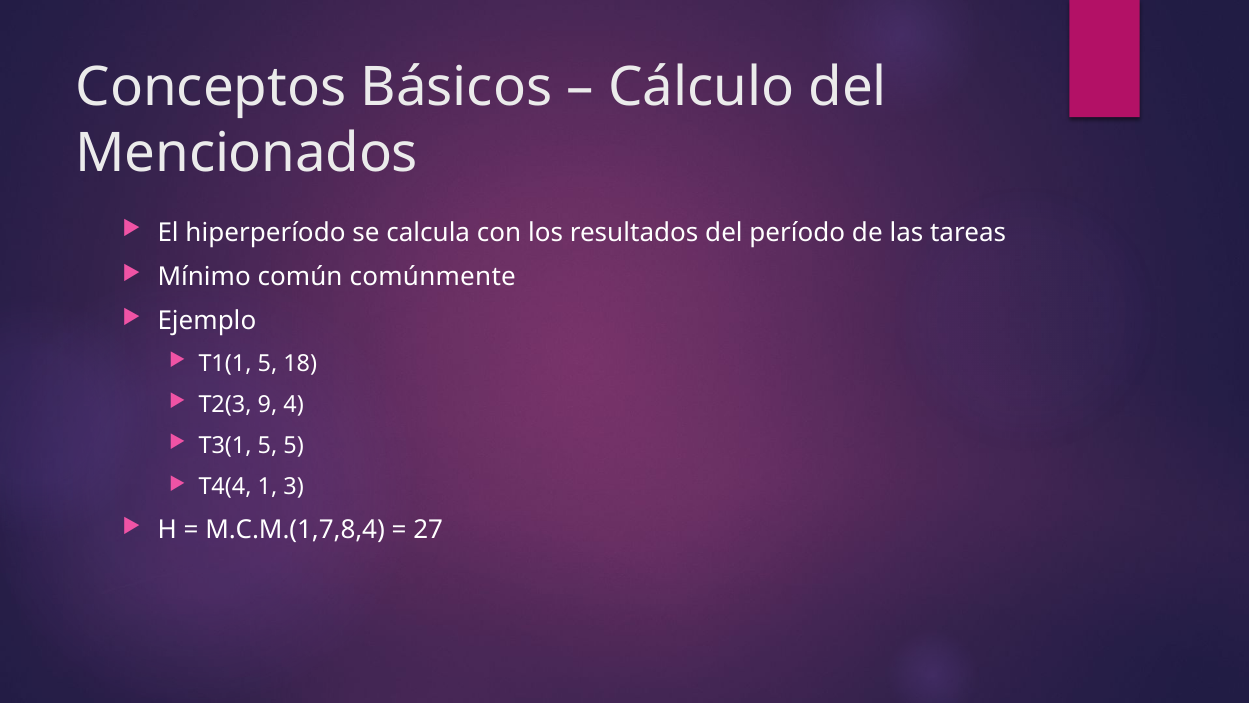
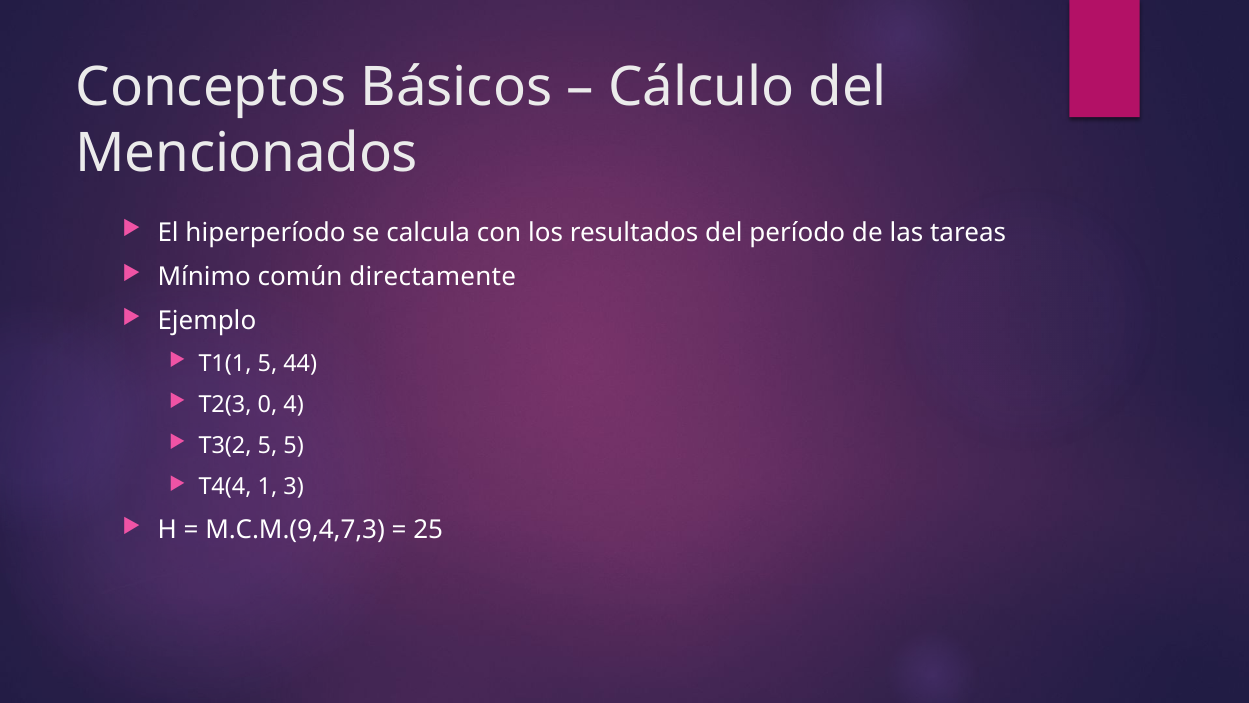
comúnmente: comúnmente -> directamente (433, 277)
18: 18 -> 44 (300, 364)
9: 9 -> 0 (267, 405)
T3(1: T3(1 -> T3(2 (225, 446)
M.C.M.(1,7,8,4: M.C.M.(1,7,8,4 -> M.C.M.(9,4,7,3 (295, 530)
27: 27 -> 25 (428, 530)
